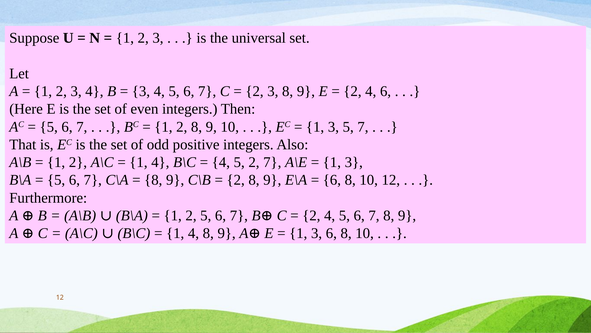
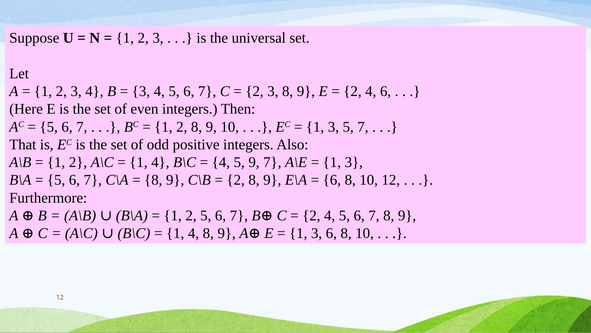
5 2: 2 -> 9 (254, 162)
